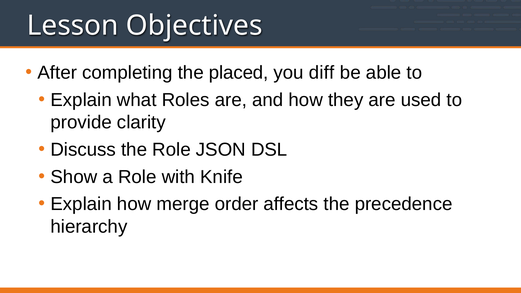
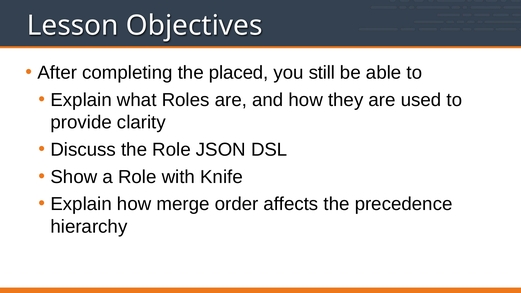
diff: diff -> still (322, 73)
